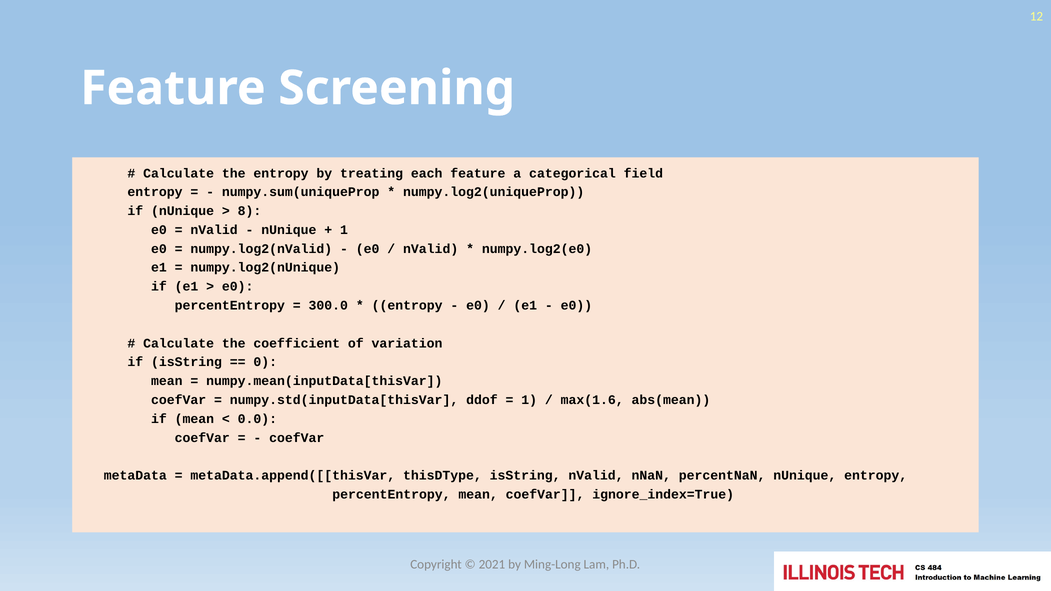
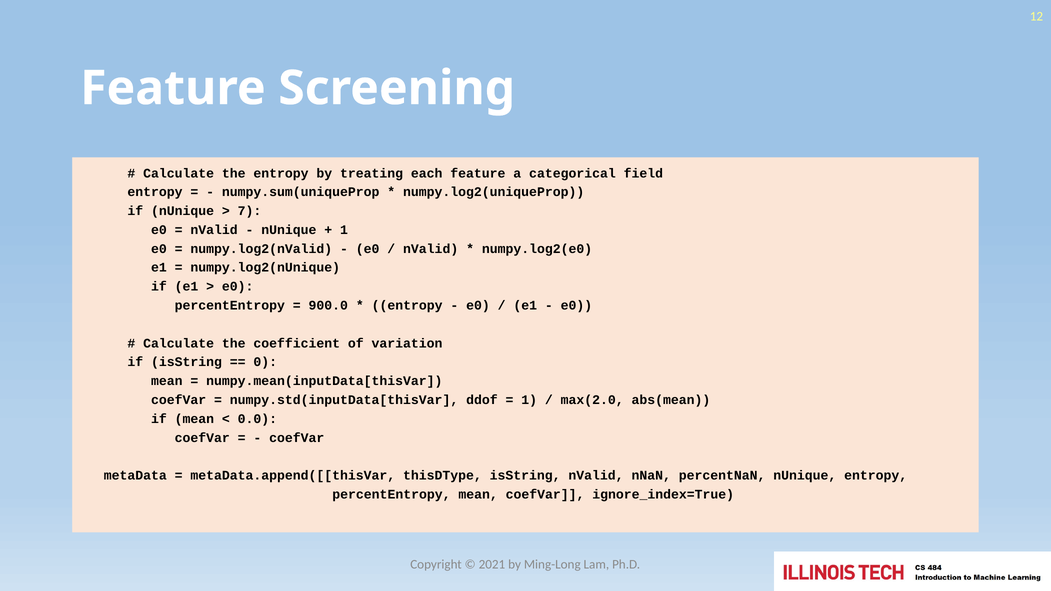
8: 8 -> 7 (250, 211)
300.0: 300.0 -> 900.0 (328, 306)
max(1.6: max(1.6 -> max(2.0 (592, 400)
